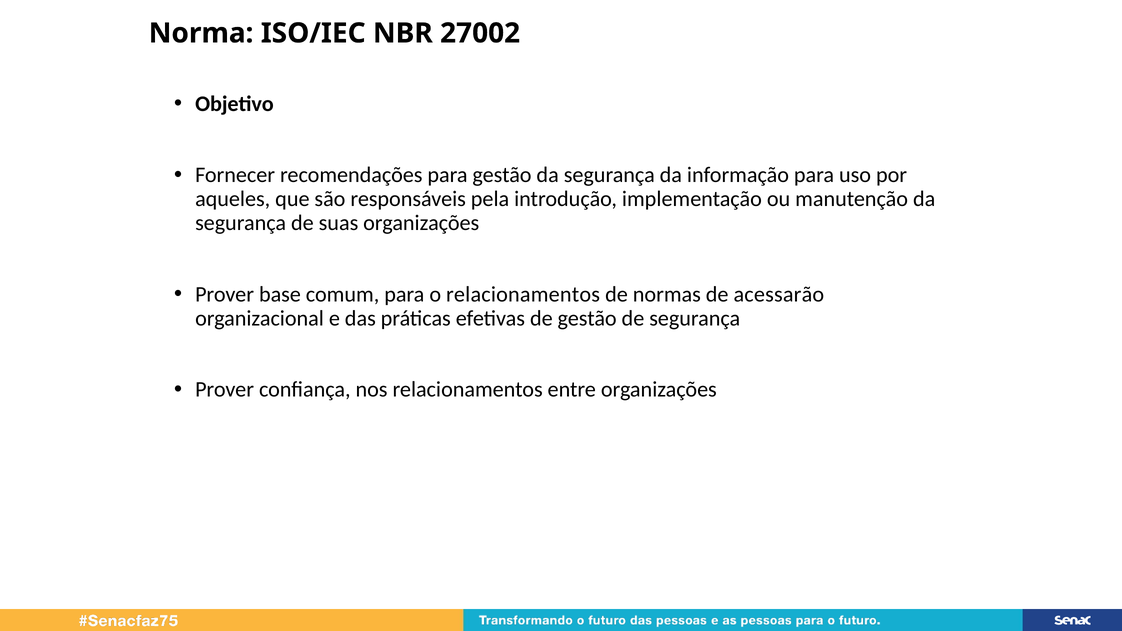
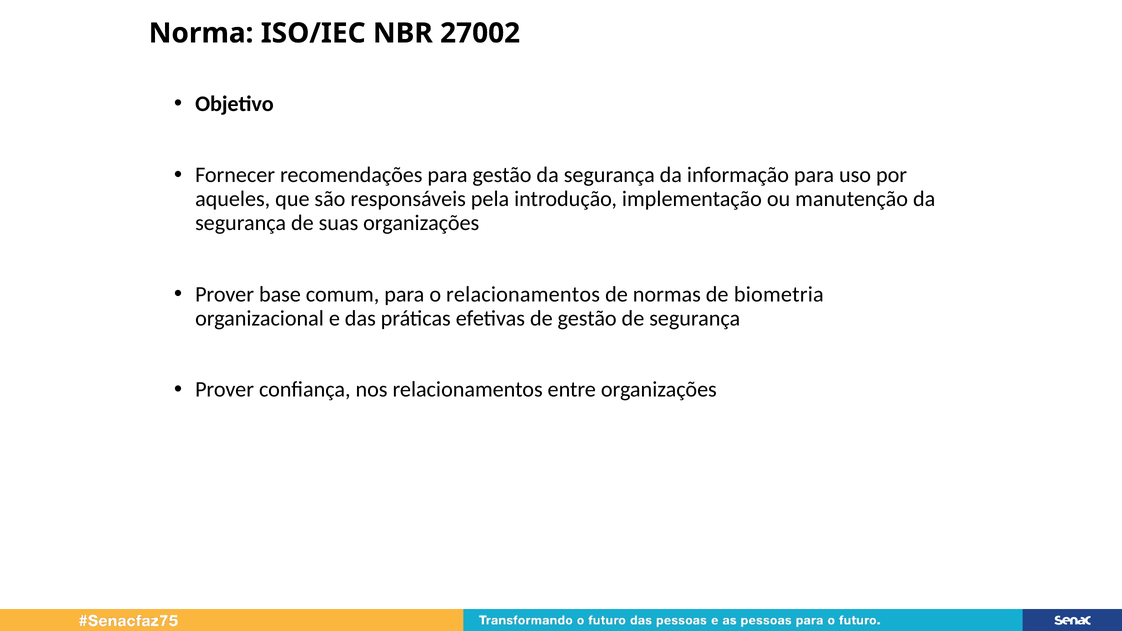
acessarão: acessarão -> biometria (779, 294)
